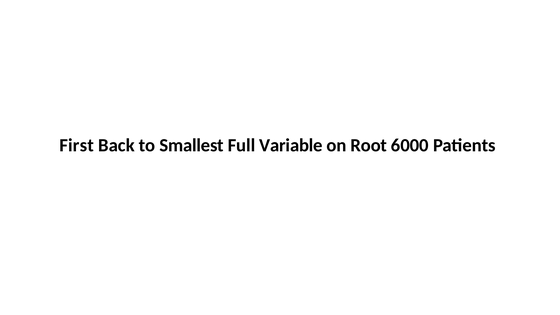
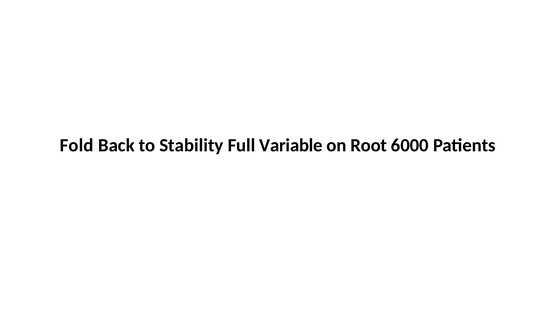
First: First -> Fold (77, 145)
Smallest: Smallest -> Stability (191, 145)
